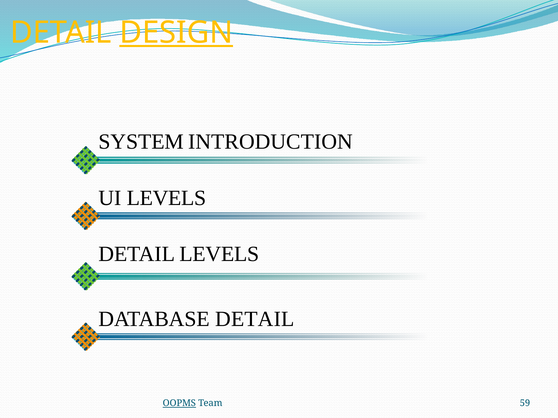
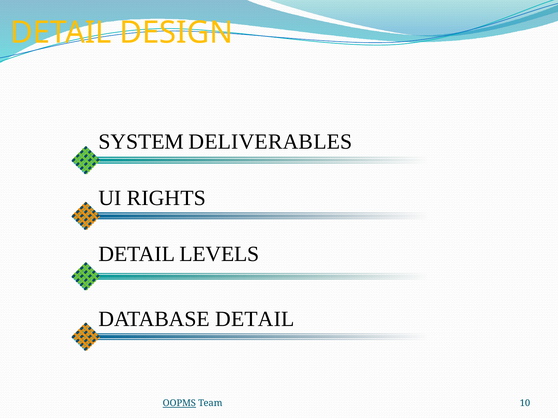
DESIGN underline: present -> none (176, 33)
INTRODUCTION: INTRODUCTION -> DELIVERABLES (270, 142)
LEVELS: LEVELS -> RIGHTS (166, 198)
59: 59 -> 10 (525, 404)
